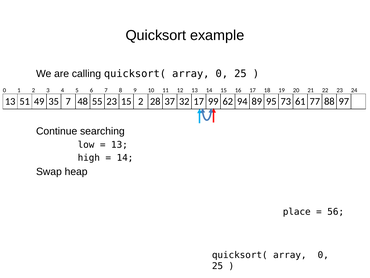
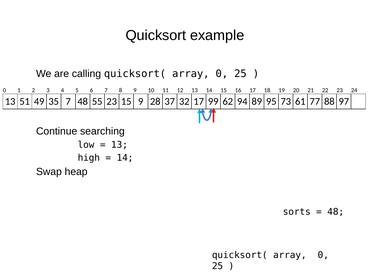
15 2: 2 -> 9 (141, 101)
place: place -> sorts (297, 211)
56: 56 -> 48 (336, 211)
